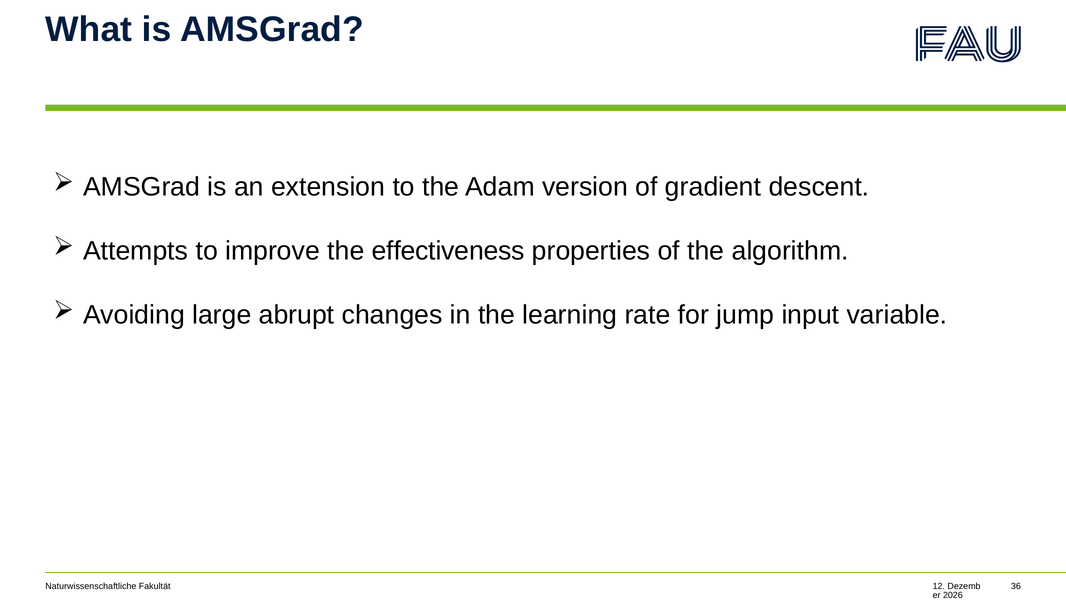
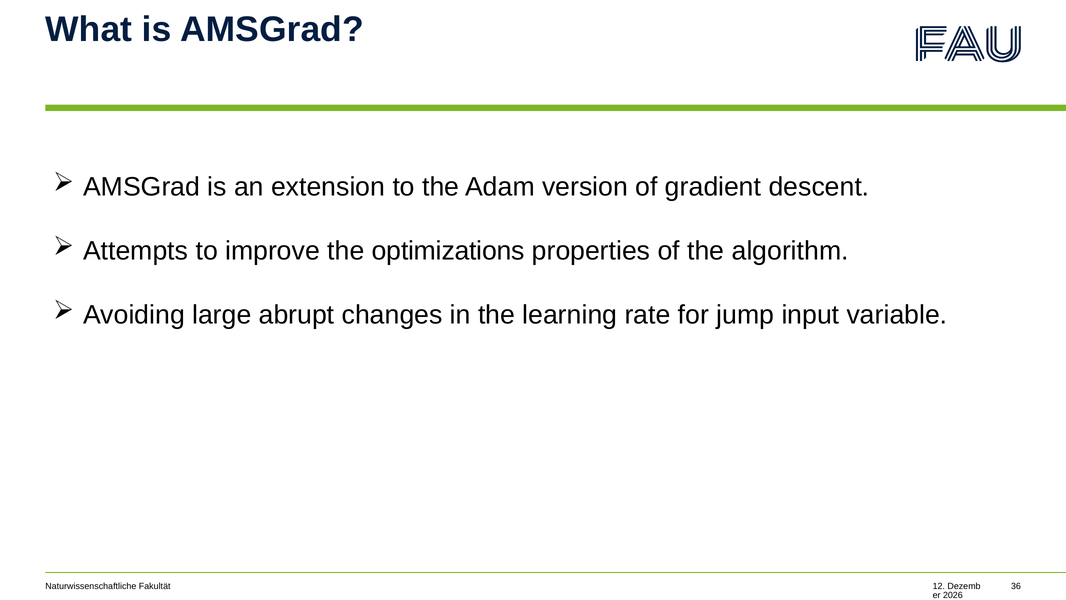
effectiveness: effectiveness -> optimizations (448, 251)
